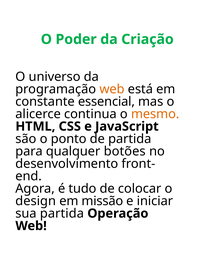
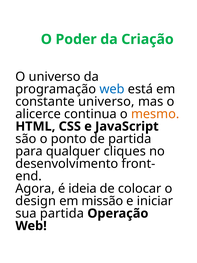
web colour: orange -> blue (112, 89)
constante essencial: essencial -> universo (106, 101)
botões: botões -> cliques (125, 151)
tudo: tudo -> ideia (82, 188)
